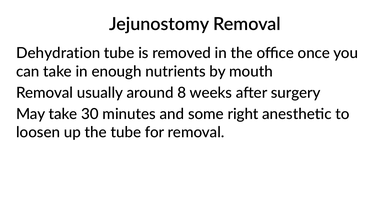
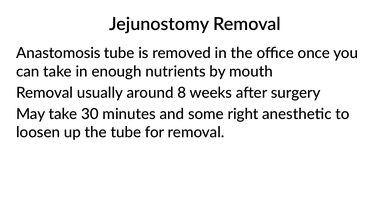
Dehydration: Dehydration -> Anastomosis (58, 53)
